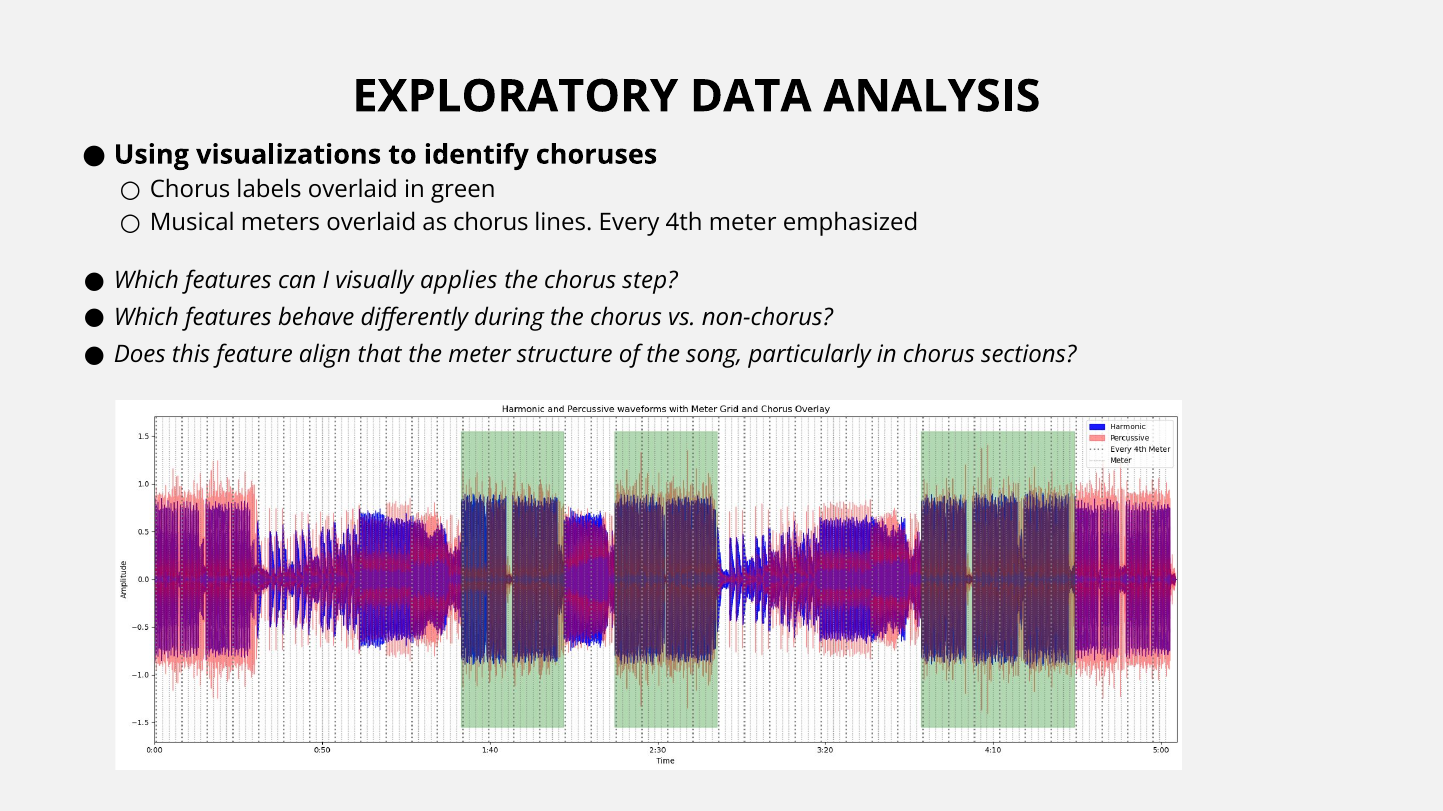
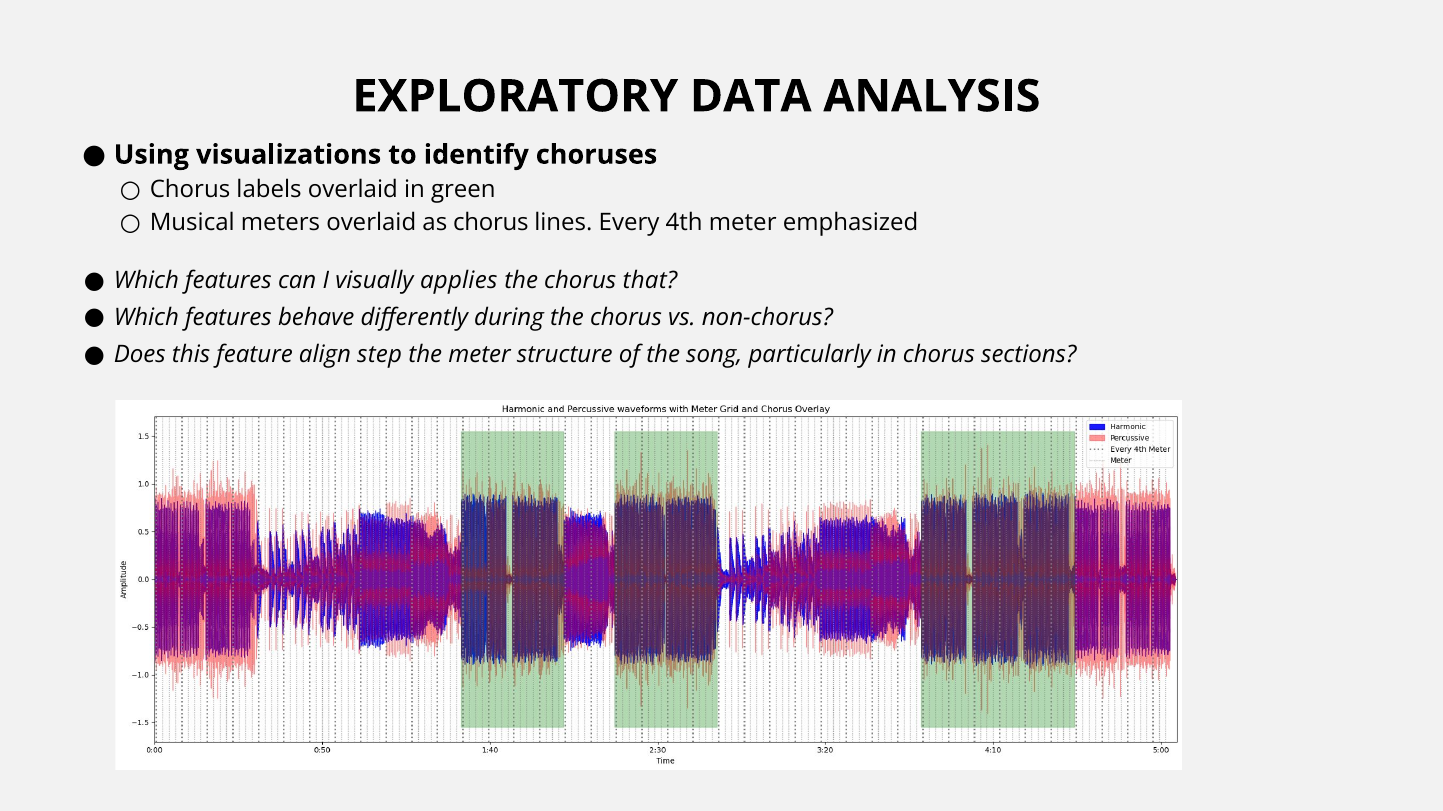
step: step -> that (650, 281)
that: that -> step (380, 355)
